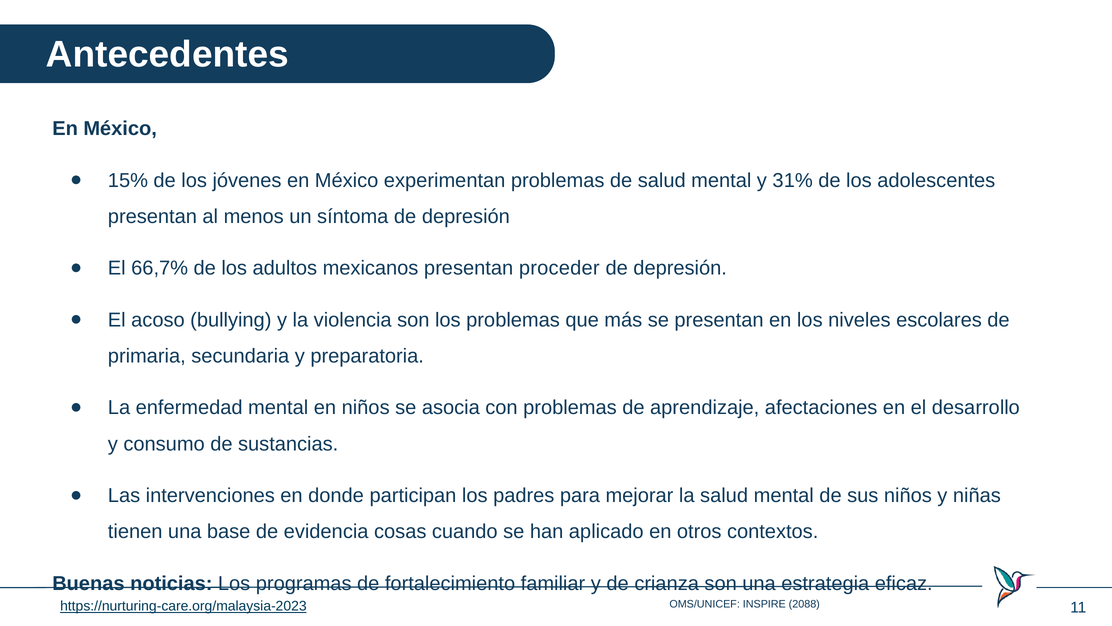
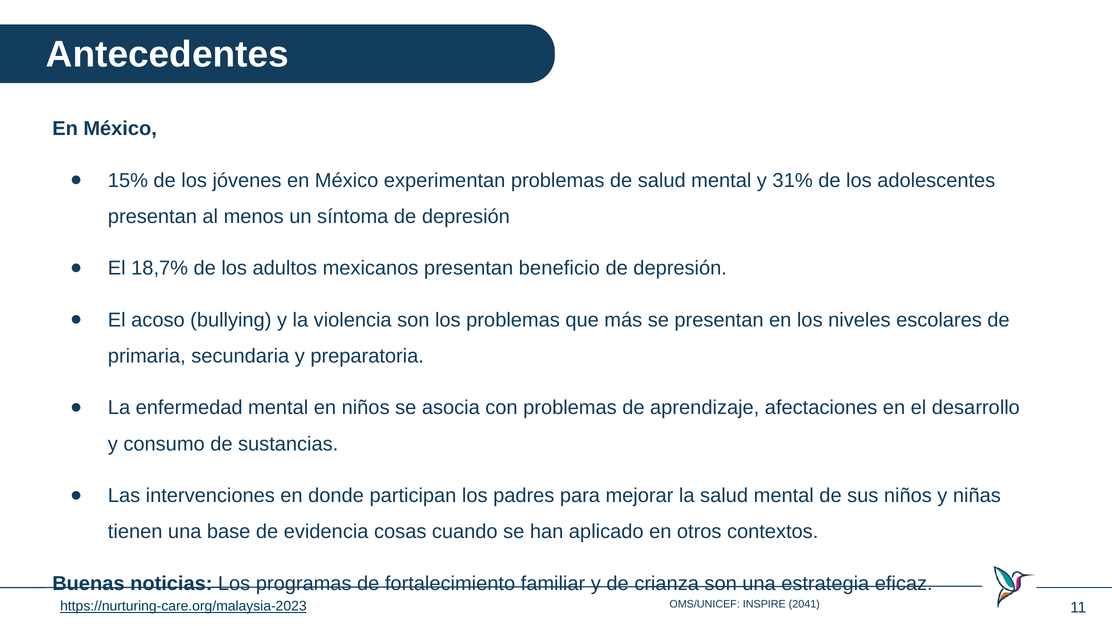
66,7%: 66,7% -> 18,7% (160, 268)
proceder: proceder -> beneficio (559, 268)
2088: 2088 -> 2041 (804, 604)
